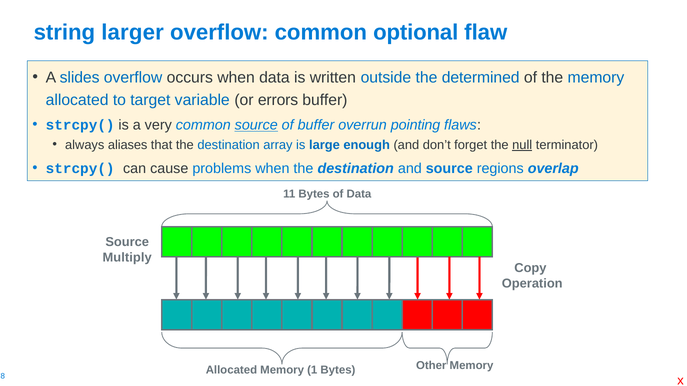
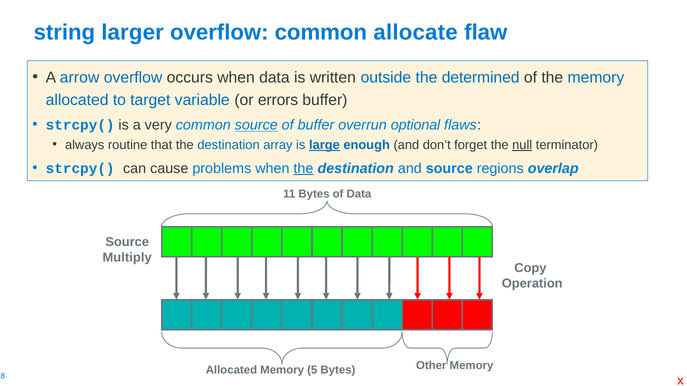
optional: optional -> allocate (416, 32)
slides: slides -> arrow (80, 77)
pointing: pointing -> optional (416, 125)
aliases: aliases -> routine (128, 145)
large underline: none -> present (324, 145)
the underline: none -> present (303, 169)
1: 1 -> 5 (312, 370)
